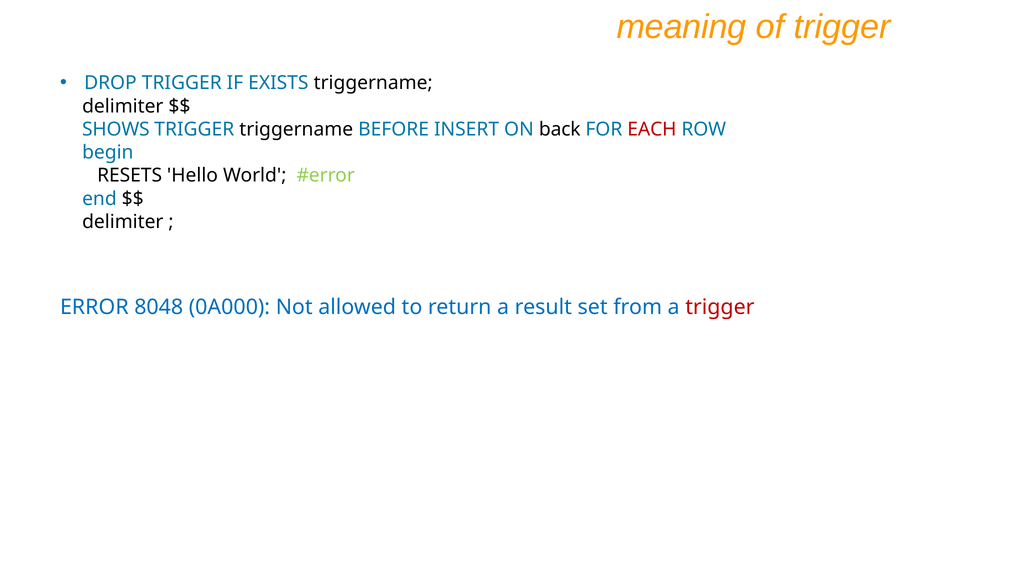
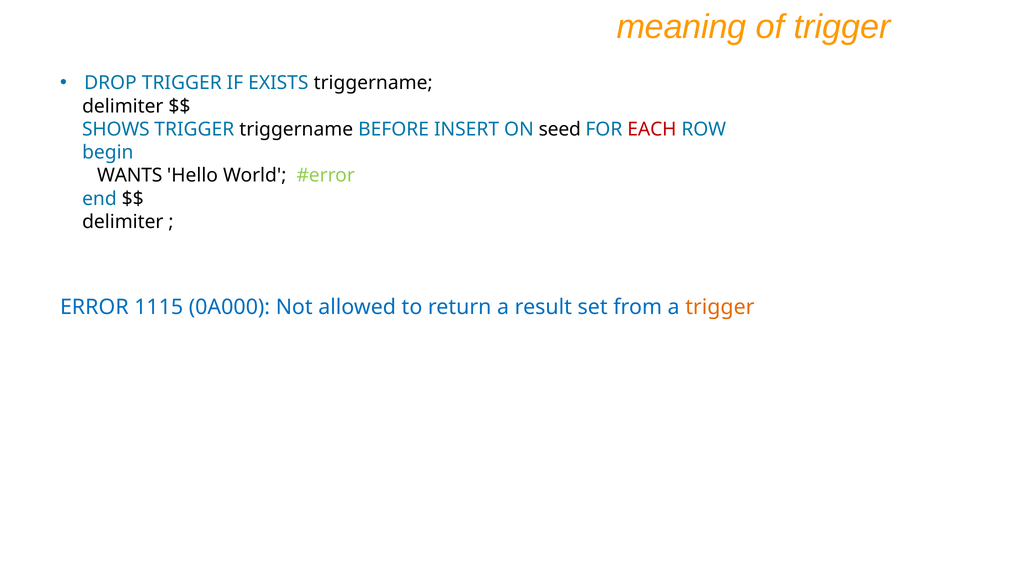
back: back -> seed (560, 129)
RESETS: RESETS -> WANTS (130, 175)
8048: 8048 -> 1115 (159, 307)
trigger colour: red -> orange (720, 307)
